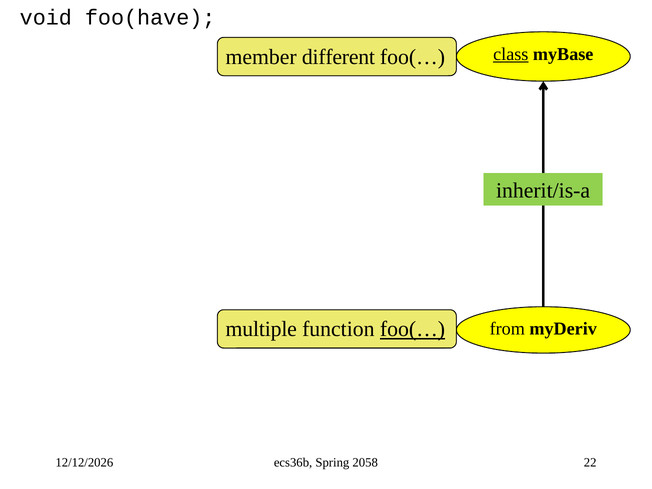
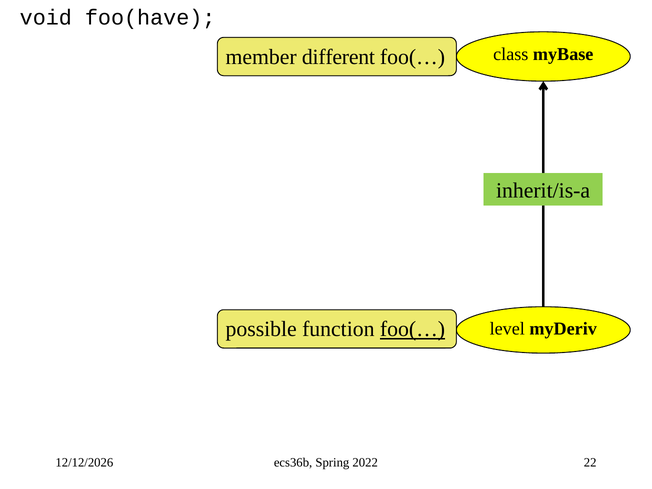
class underline: present -> none (511, 54)
multiple: multiple -> possible (261, 329)
from: from -> level (507, 329)
2058: 2058 -> 2022 (365, 463)
